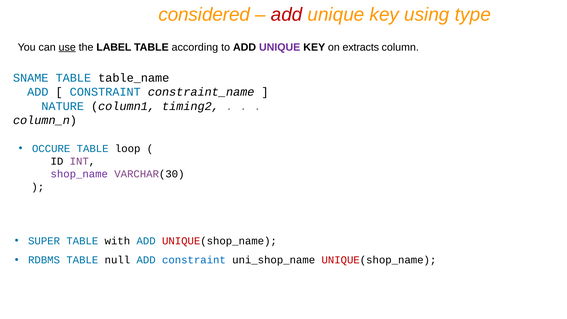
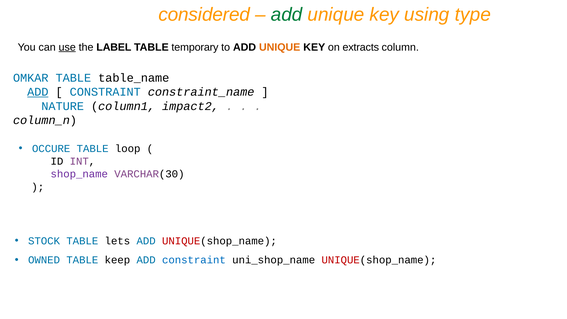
add colour: red -> green (287, 15)
according: according -> temporary (195, 47)
UNIQUE colour: purple -> orange (280, 47)
SNAME: SNAME -> OMKAR (31, 78)
ADD underline: none -> present (38, 92)
timing2: timing2 -> impact2 (190, 106)
SUPER: SUPER -> STOCK (44, 241)
with: with -> lets (117, 241)
RDBMS: RDBMS -> OWNED (44, 260)
null: null -> keep (117, 260)
